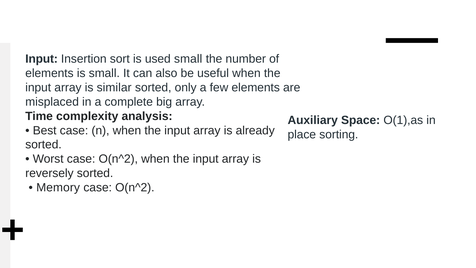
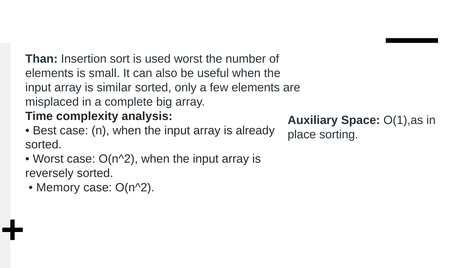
Input: Input -> Than (42, 59)
used small: small -> worst (188, 59)
